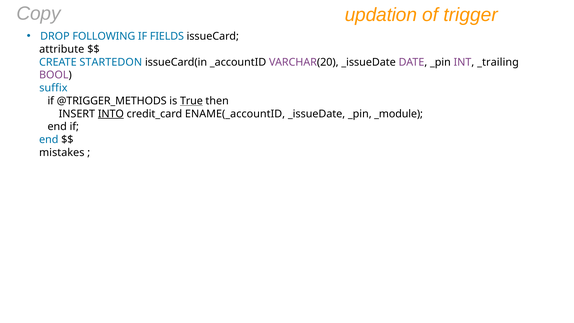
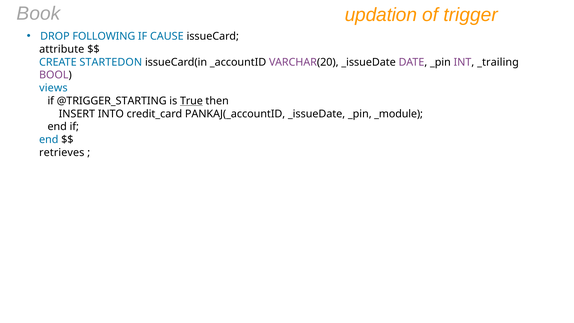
Copy: Copy -> Book (38, 14)
FIELDS: FIELDS -> CAUSE (167, 36)
suffix: suffix -> views (53, 88)
@TRIGGER_METHODS: @TRIGGER_METHODS -> @TRIGGER_STARTING (112, 101)
INTO underline: present -> none (111, 114)
ENAME(_accountID: ENAME(_accountID -> PANKAJ(_accountID (235, 114)
mistakes: mistakes -> retrieves (62, 152)
